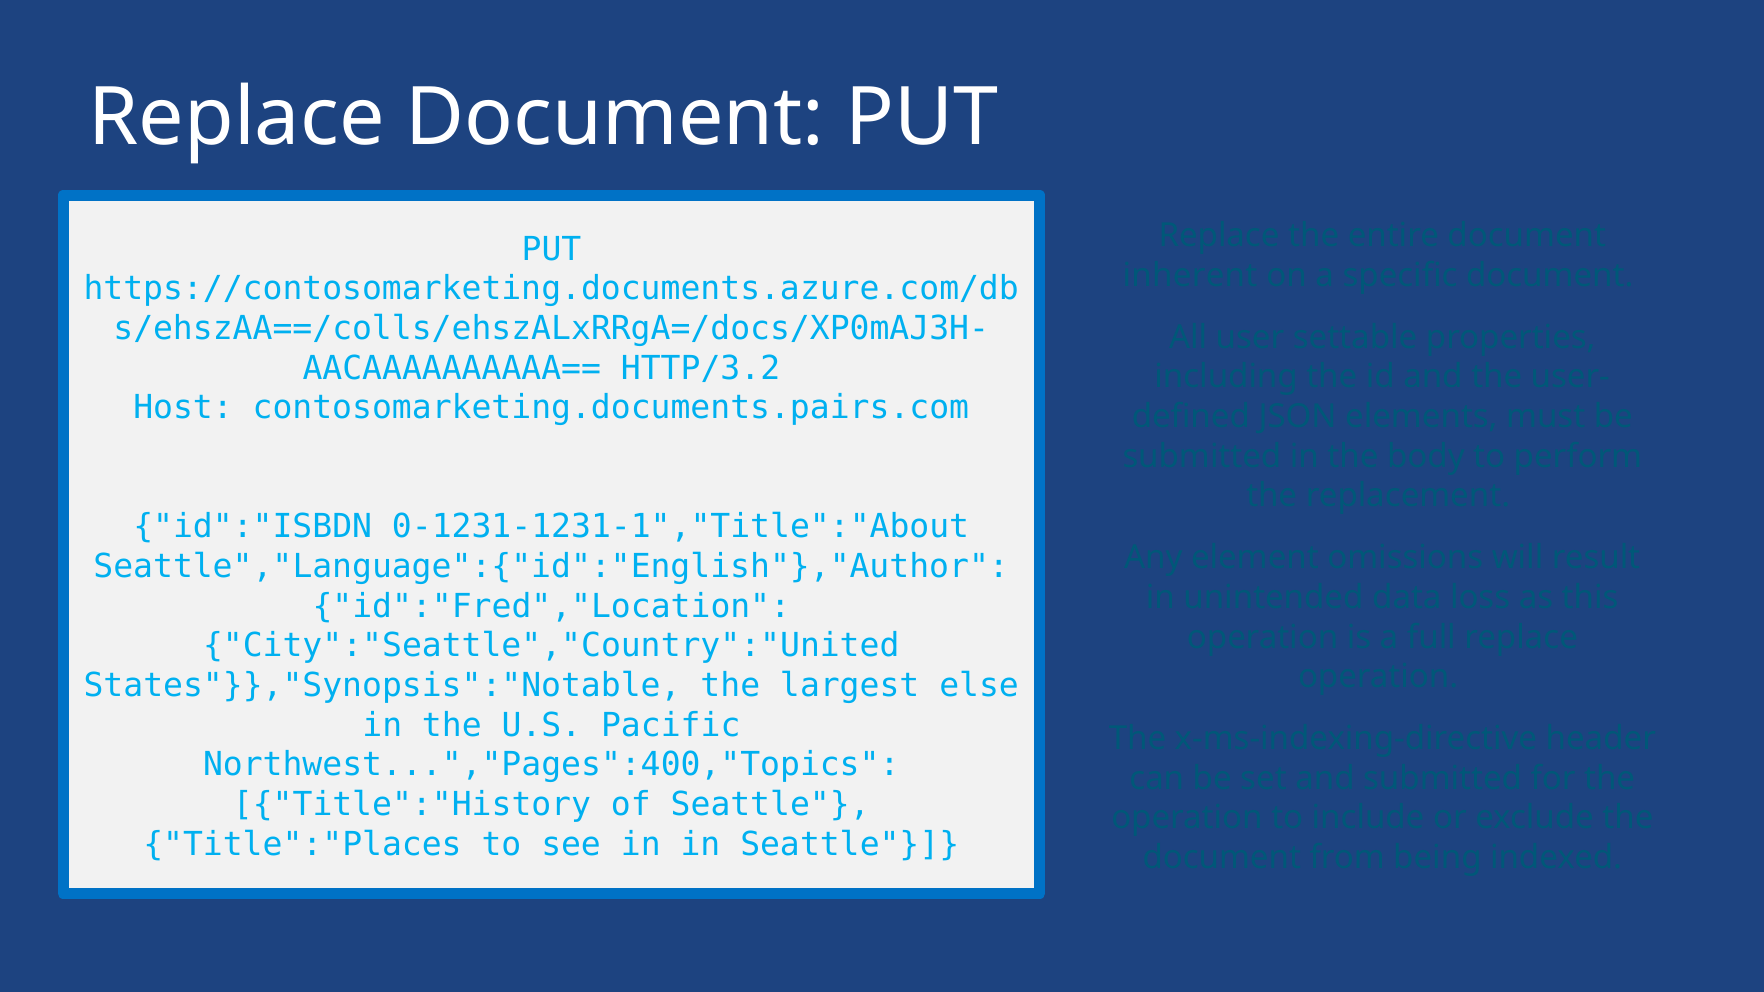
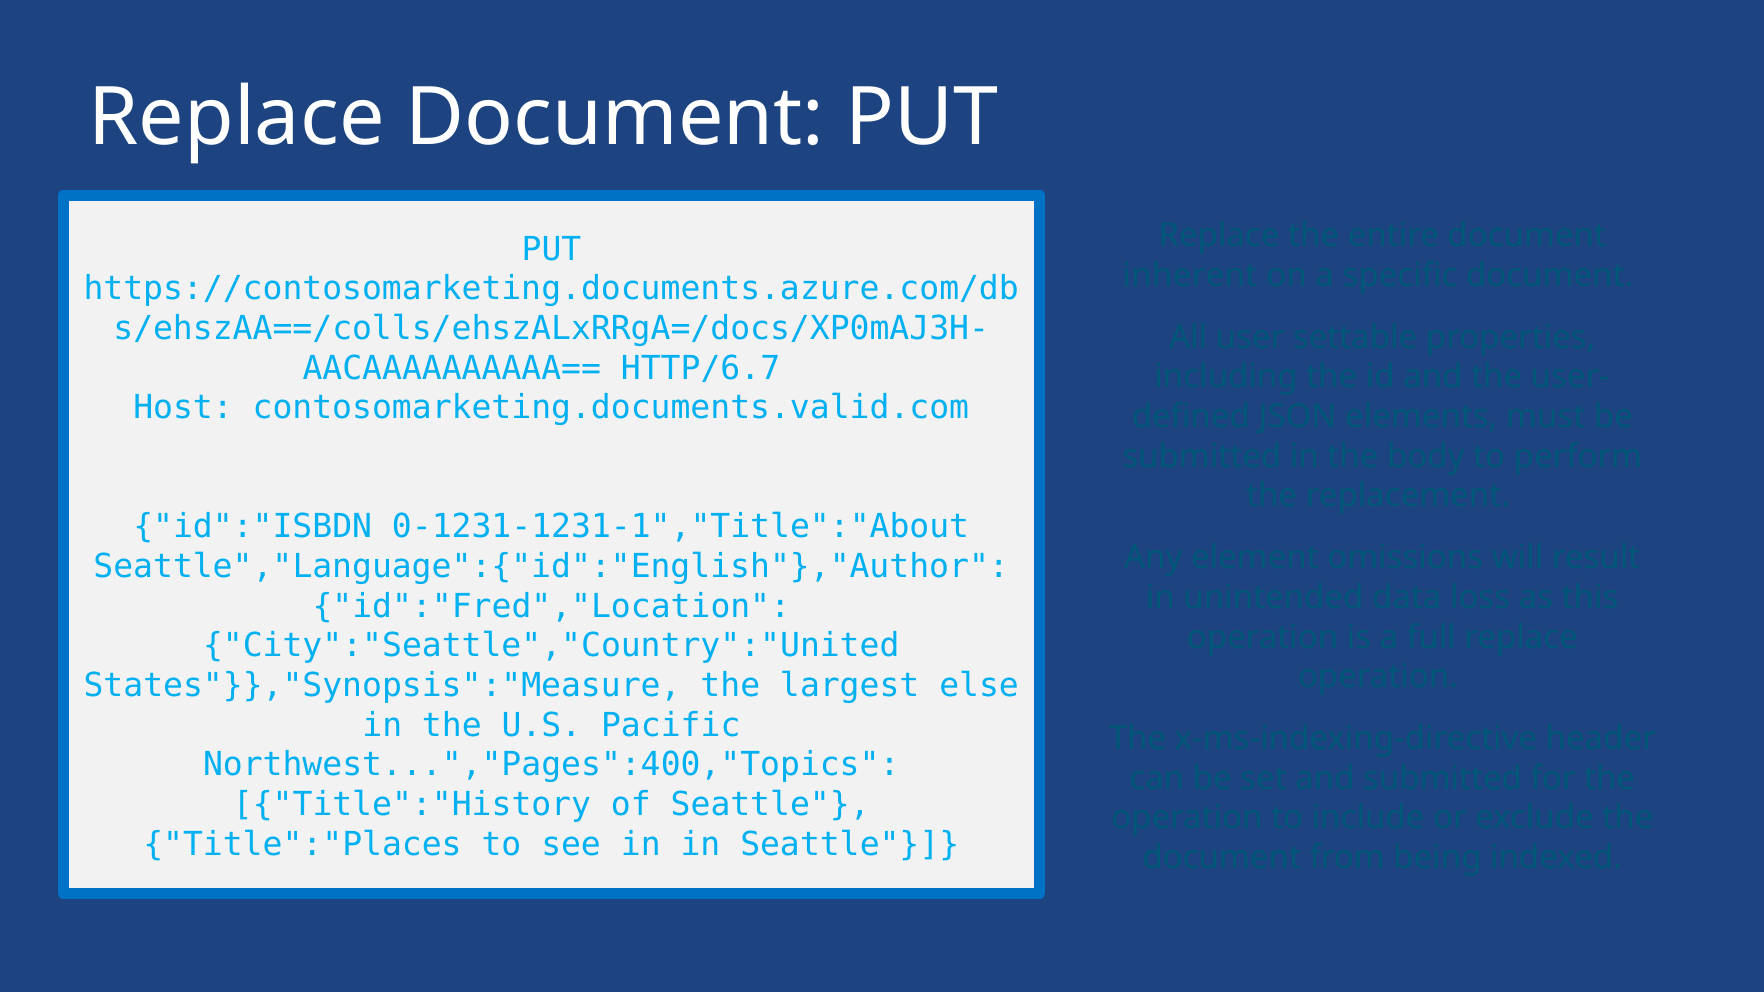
HTTP/3.2: HTTP/3.2 -> HTTP/6.7 (701, 368)
contosomarketing.documents.pairs.com: contosomarketing.documents.pairs.com -> contosomarketing.documents.valid.com (611, 408)
States"}},"Synopsis":"Notable: States"}},"Synopsis":"Notable -> States"}},"Synopsis":"Measure (382, 686)
